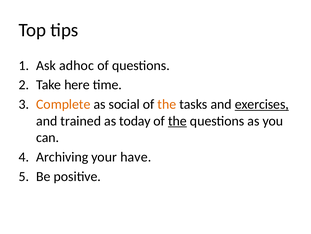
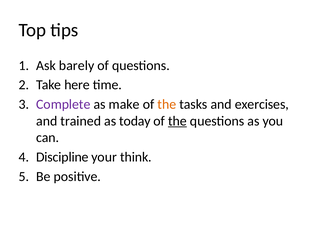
adhoc: adhoc -> barely (77, 65)
Complete colour: orange -> purple (63, 104)
social: social -> make (124, 104)
exercises underline: present -> none (262, 104)
Archiving: Archiving -> Discipline (62, 157)
have: have -> think (136, 157)
